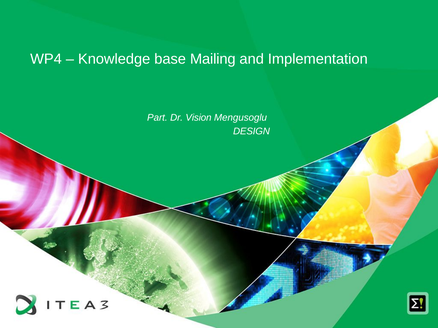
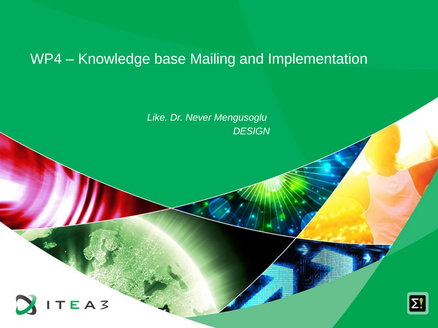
Part: Part -> Like (157, 118)
Vision: Vision -> Never (199, 118)
